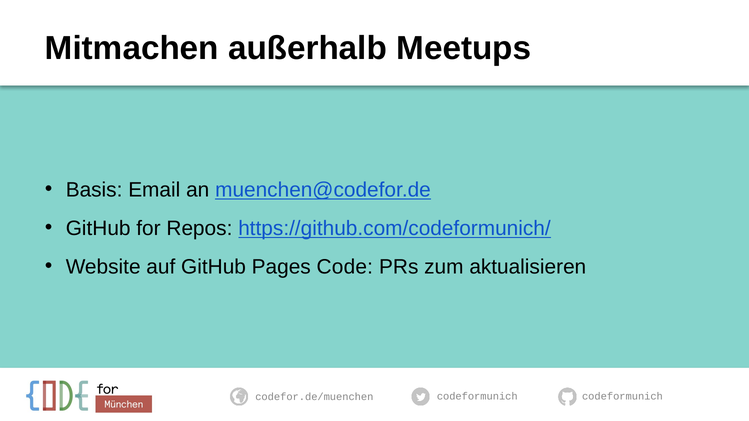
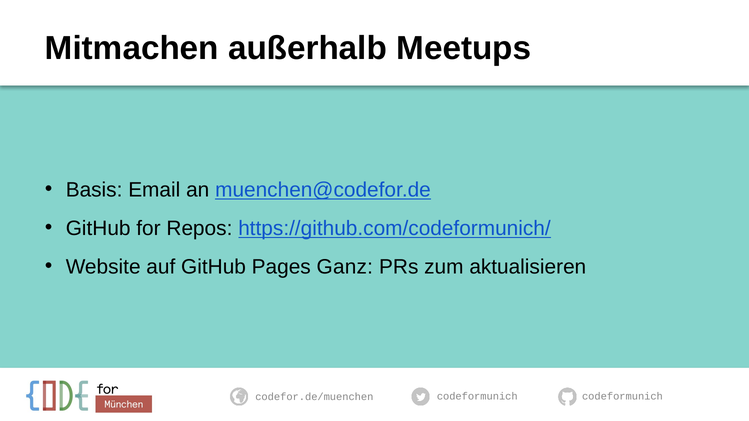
Code: Code -> Ganz (345, 267)
